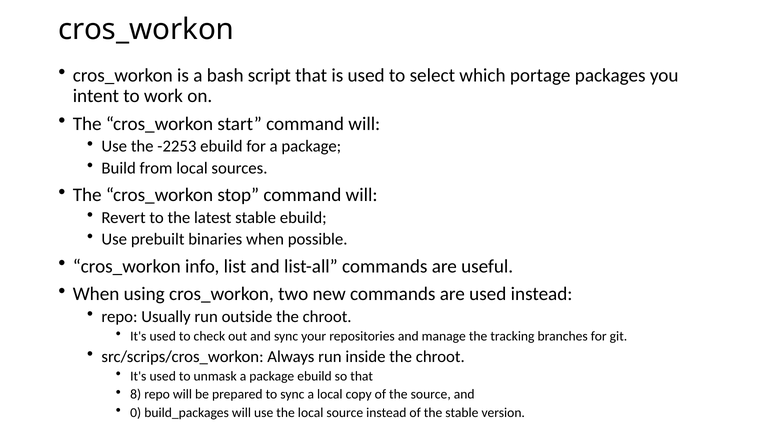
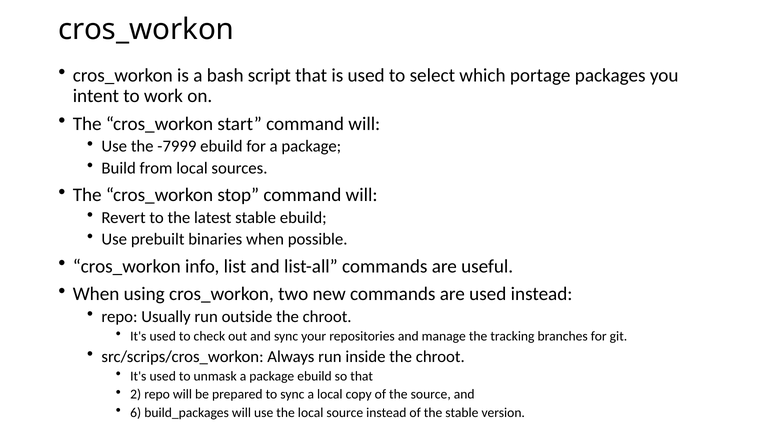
-2253: -2253 -> -7999 (177, 146)
8: 8 -> 2 (136, 394)
0: 0 -> 6 (136, 413)
